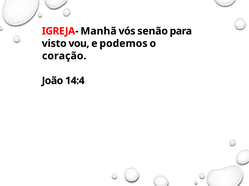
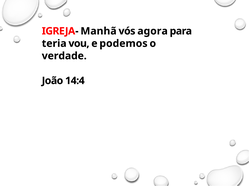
senão: senão -> agora (153, 31)
visto: visto -> teria (54, 44)
coração: coração -> verdade (64, 56)
